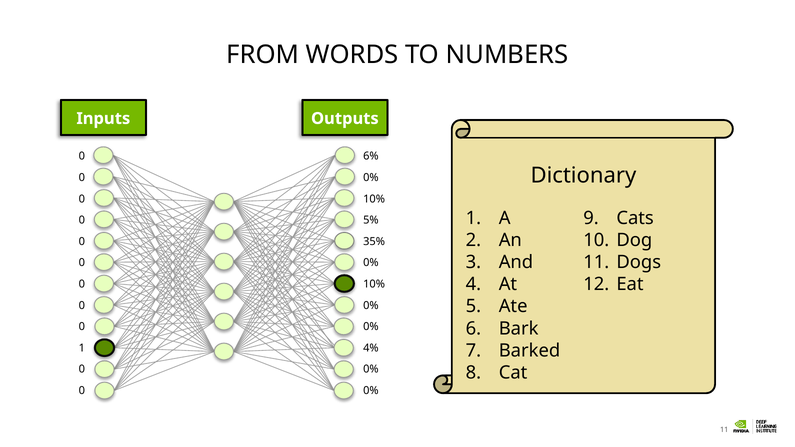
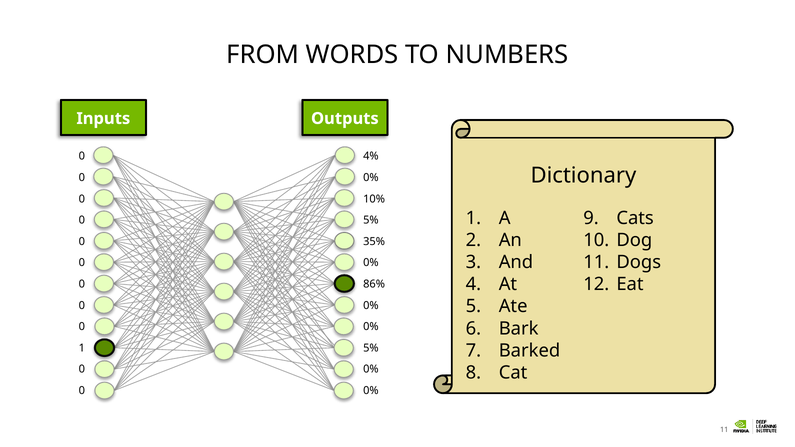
6%: 6% -> 4% (371, 156)
10%: 10% -> 86% (374, 284)
4%: 4% -> 5% (371, 348)
